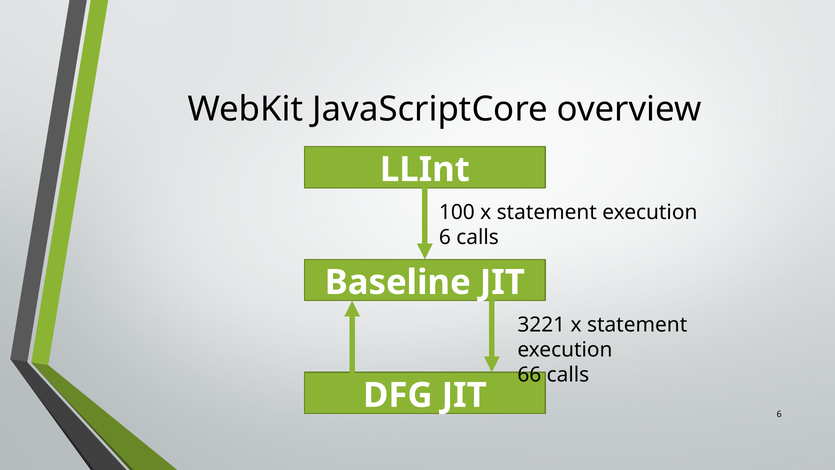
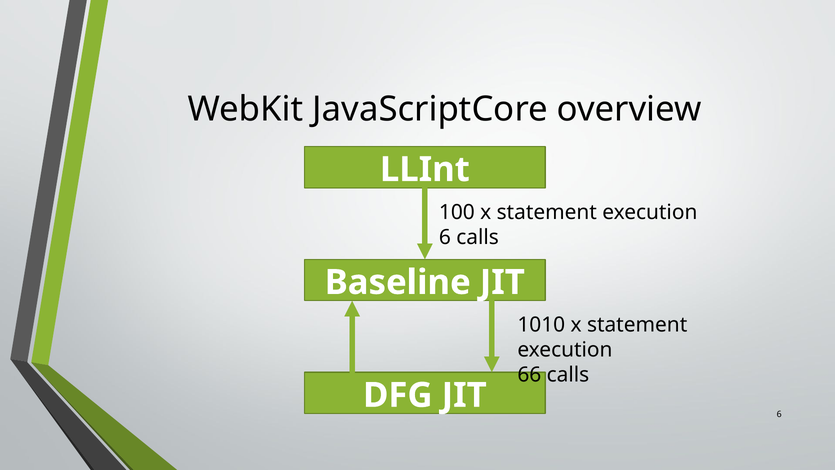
3221: 3221 -> 1010 (541, 324)
